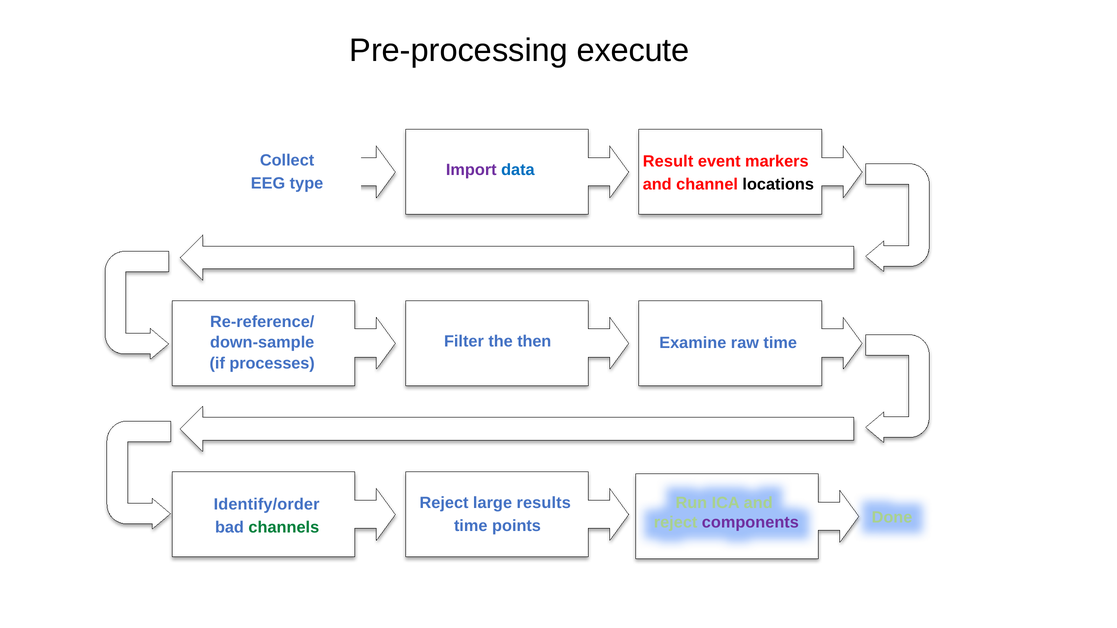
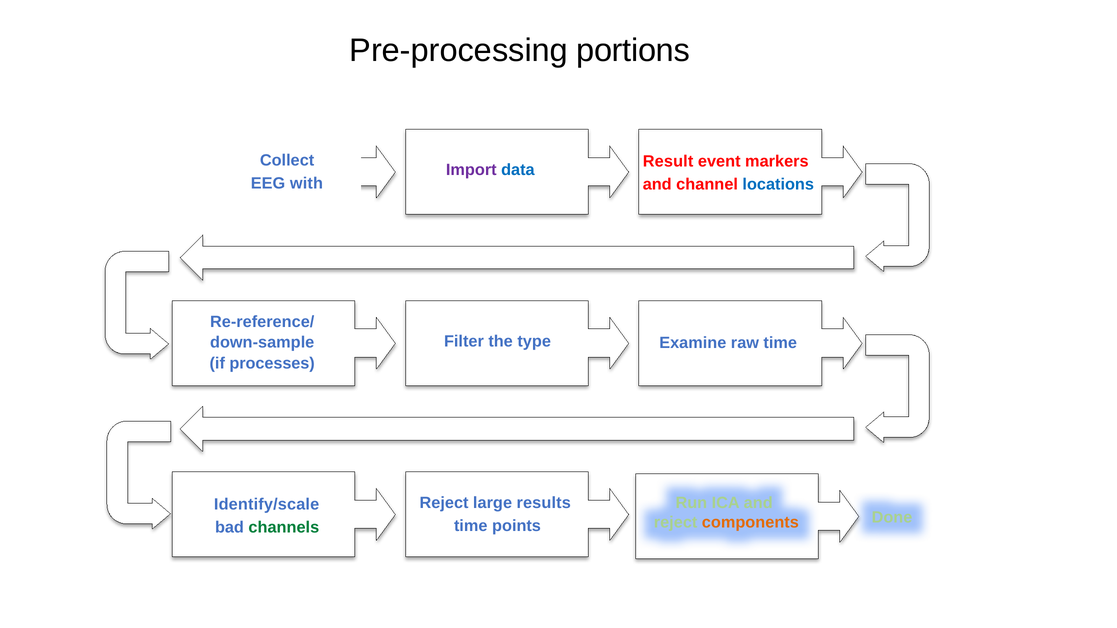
execute: execute -> portions (633, 51)
type: type -> with (306, 183)
locations colour: black -> blue (778, 184)
then: then -> type (534, 341)
Identify/order: Identify/order -> Identify/scale (267, 505)
components colour: purple -> orange (750, 523)
